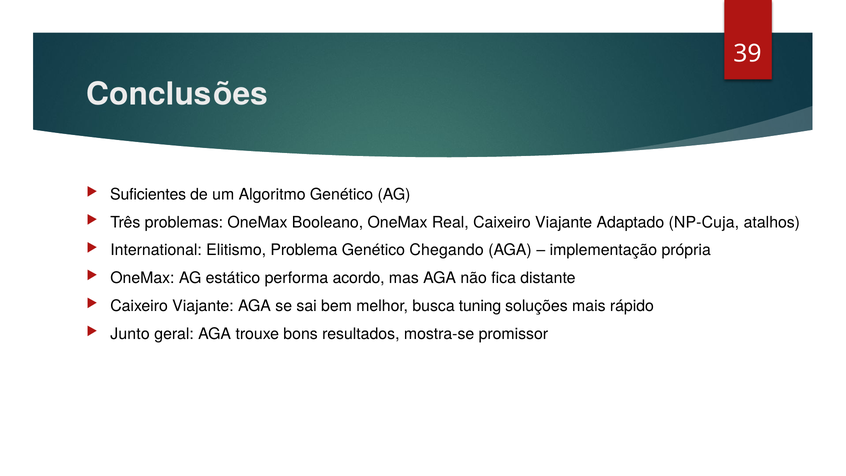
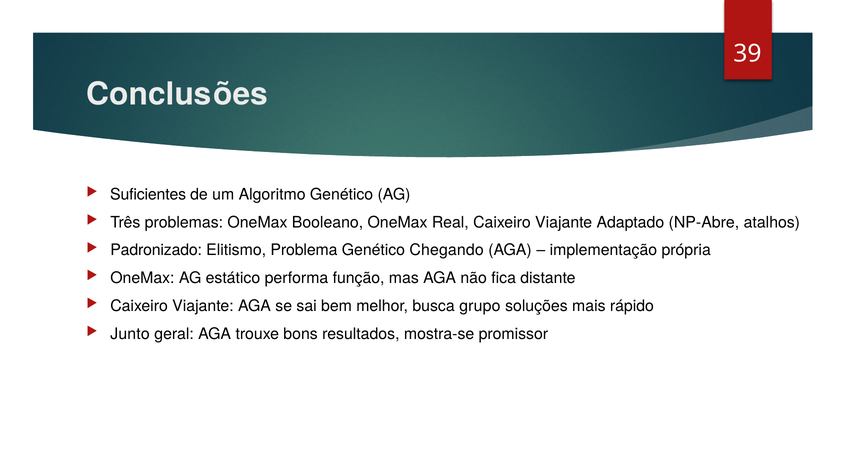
NP-Cuja: NP-Cuja -> NP-Abre (704, 222)
International: International -> Padronizado (156, 250)
acordo: acordo -> função (359, 278)
tuning: tuning -> grupo (480, 306)
